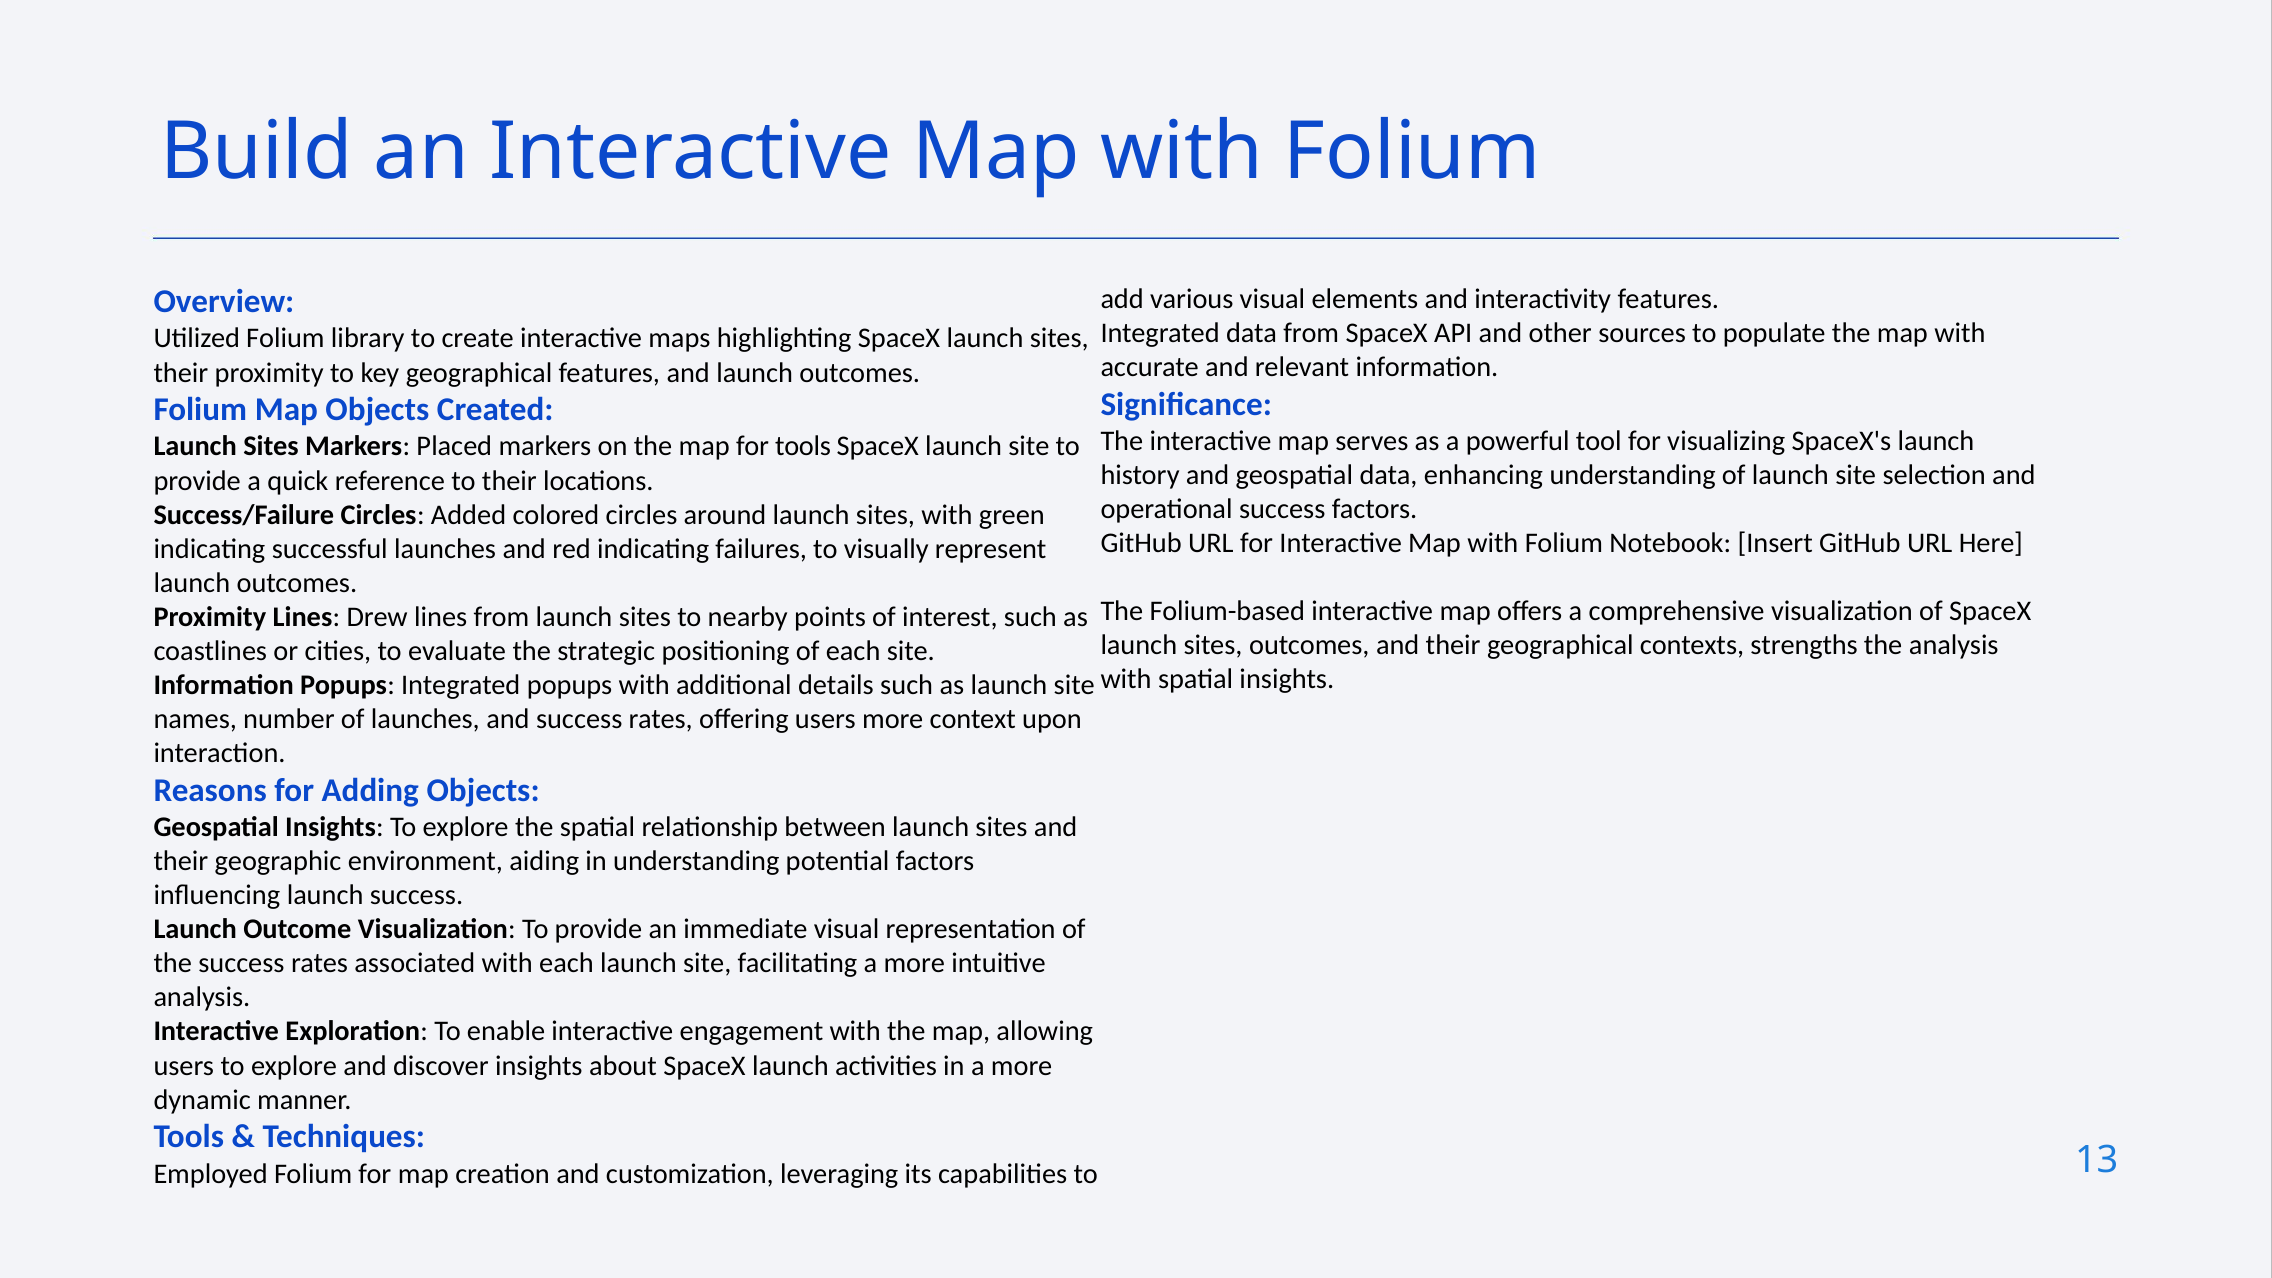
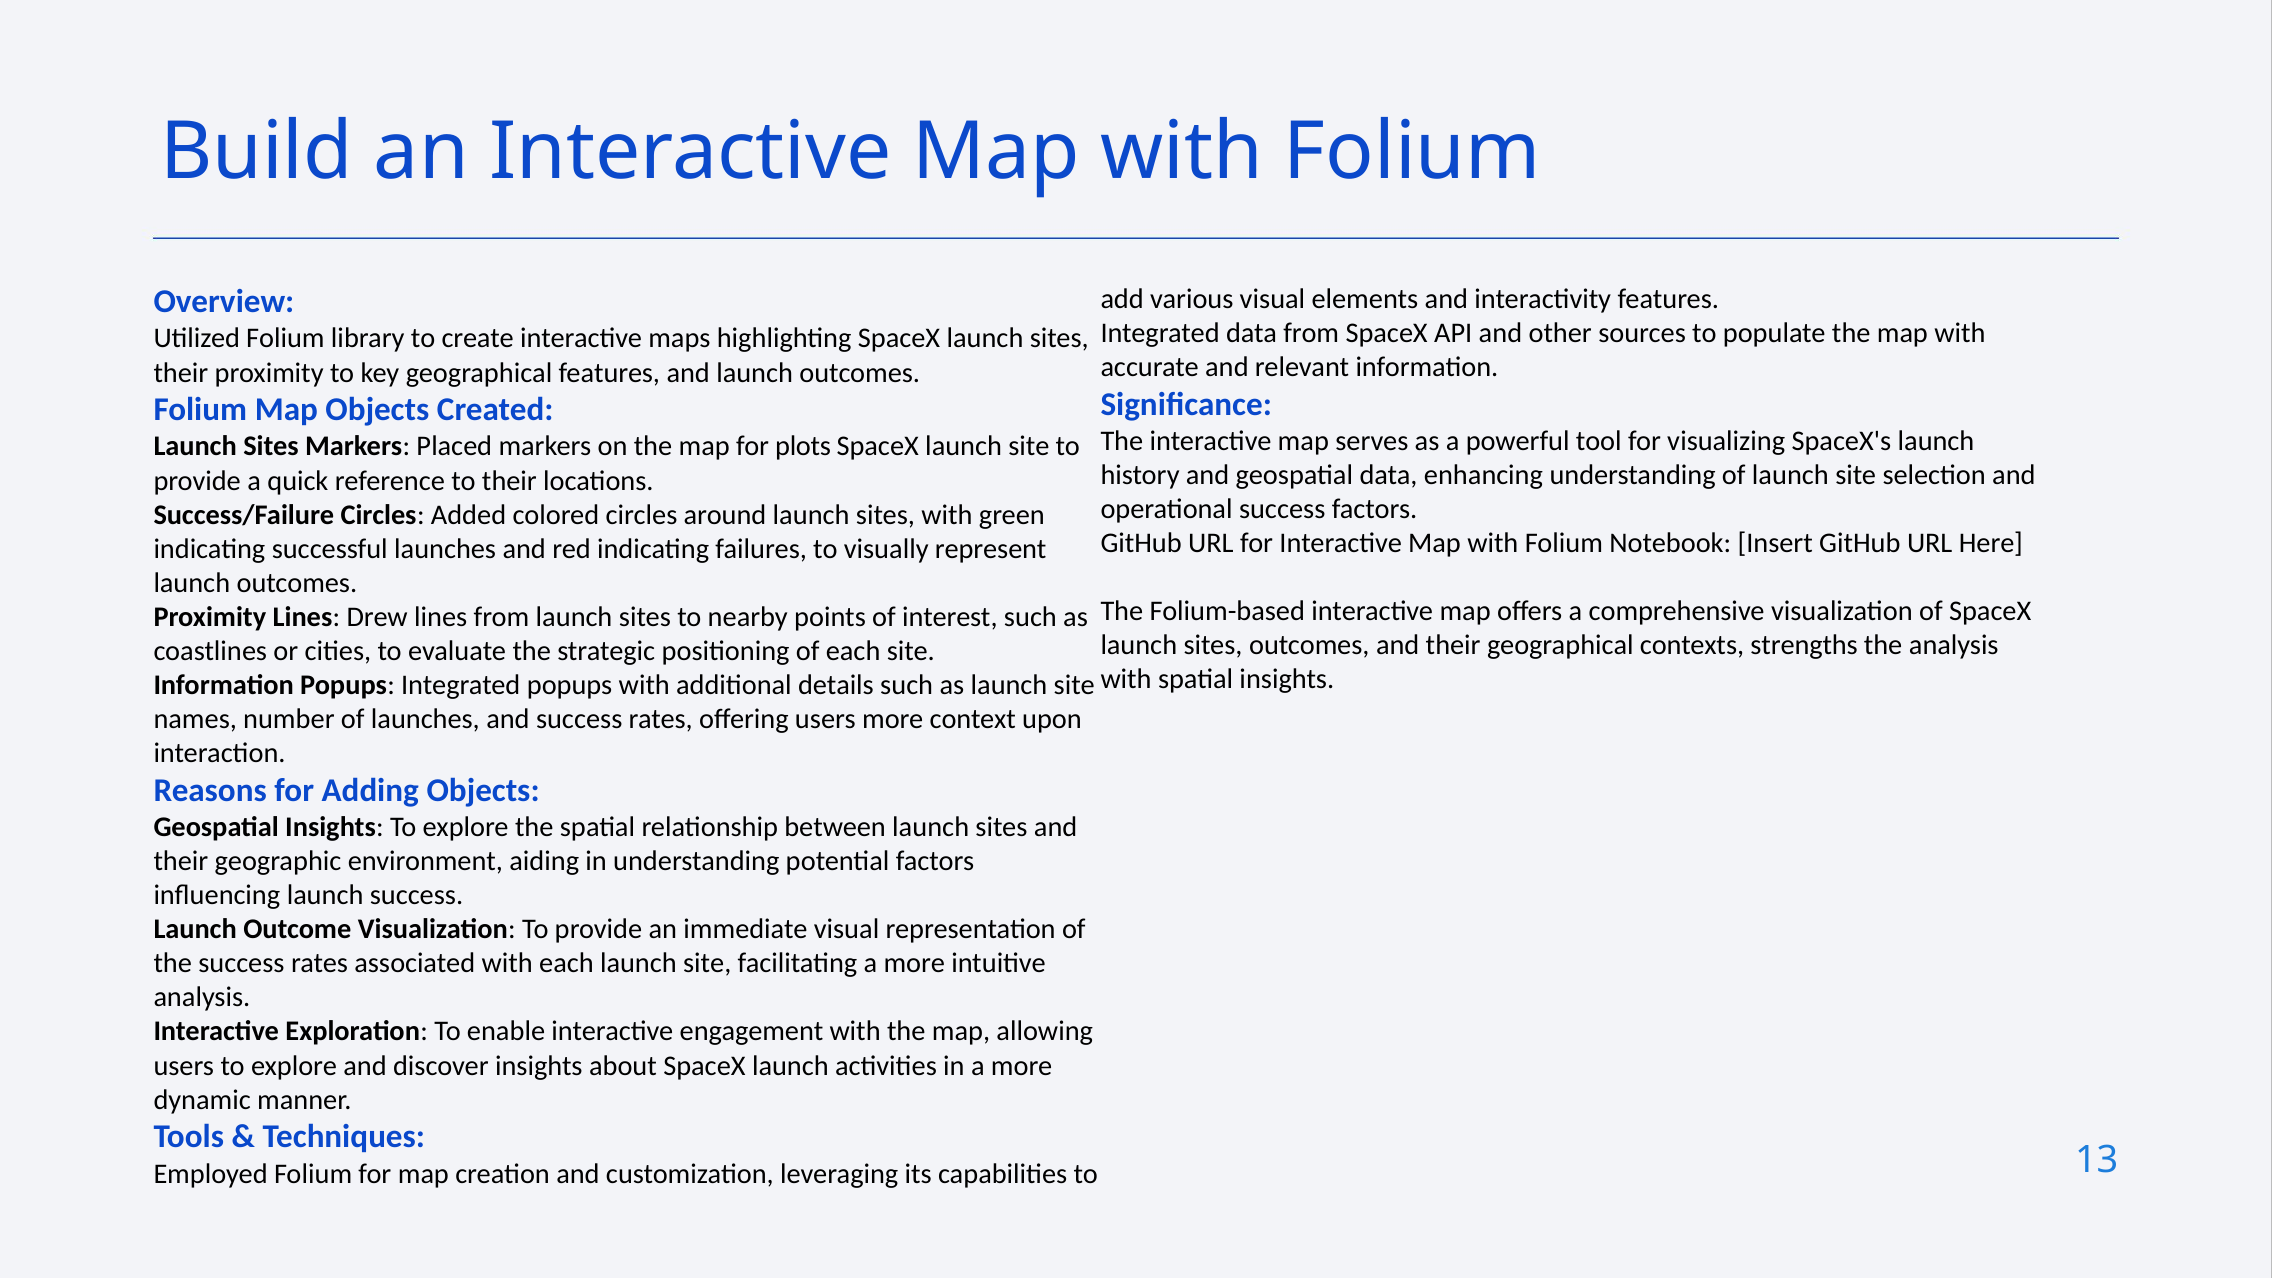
for tools: tools -> plots (803, 447)
